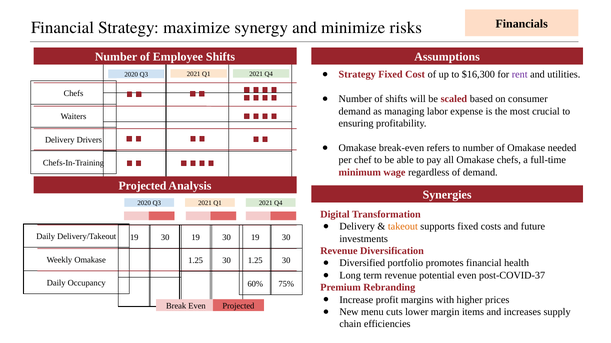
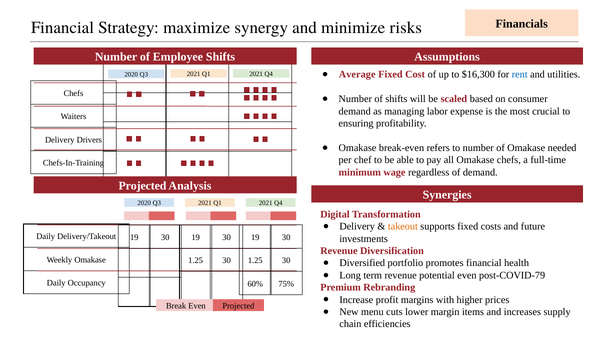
Strategy: Strategy -> Average (357, 75)
rent colour: purple -> blue (520, 75)
post-COVID-37: post-COVID-37 -> post-COVID-79 (512, 276)
